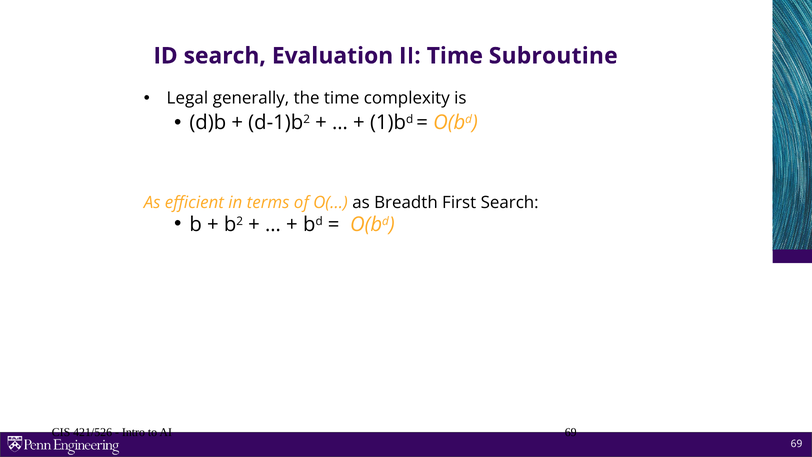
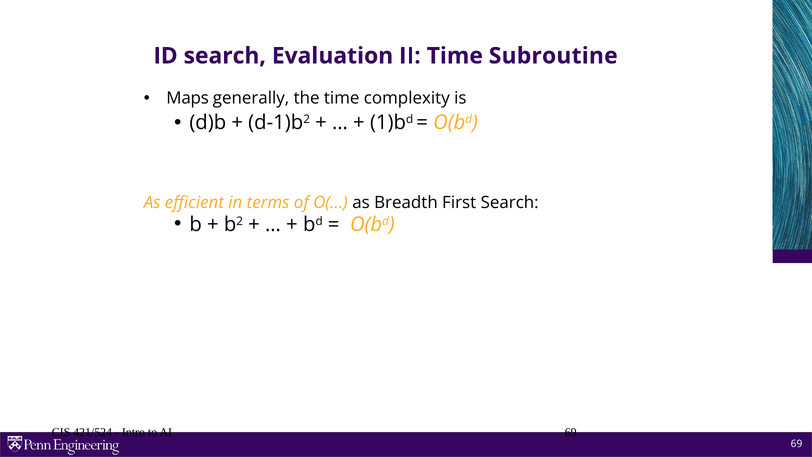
Legal: Legal -> Maps (188, 98)
421/526: 421/526 -> 421/524 (93, 432)
